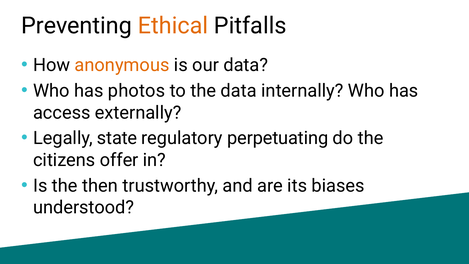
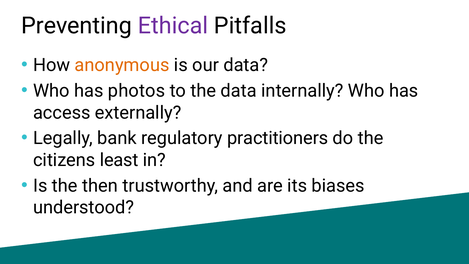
Ethical colour: orange -> purple (173, 26)
state: state -> bank (117, 138)
perpetuating: perpetuating -> practitioners (278, 138)
offer: offer -> least (119, 160)
